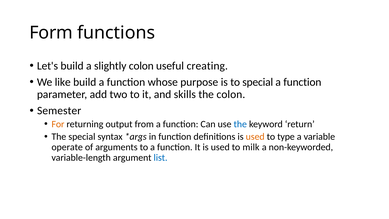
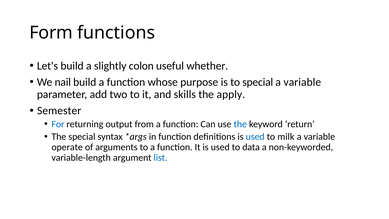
creating: creating -> whether (207, 66)
like: like -> nail (63, 82)
function: function -> variable (302, 82)
the colon: colon -> apply (231, 94)
For colour: orange -> blue (58, 124)
used colour: orange -> blue (255, 137)
type: type -> milk (286, 137)
milk: milk -> data (251, 147)
